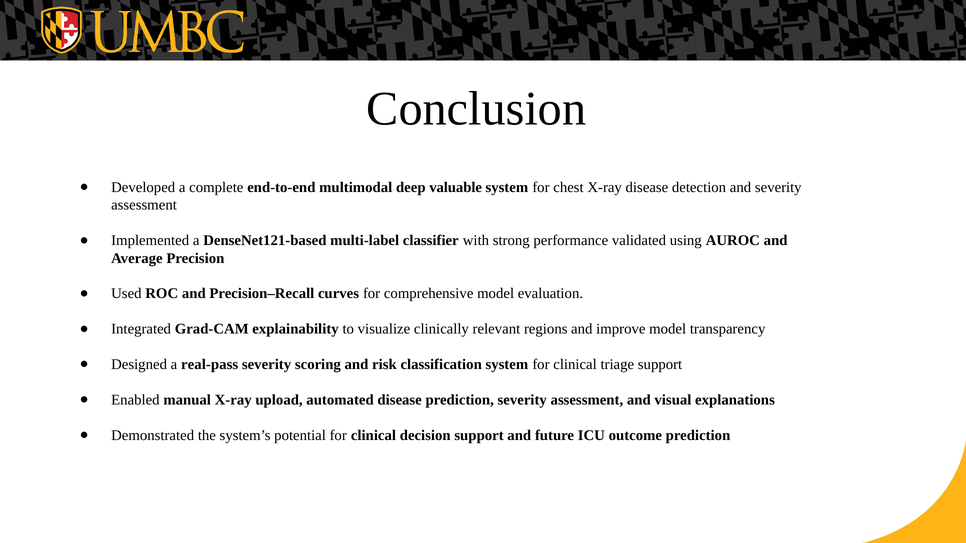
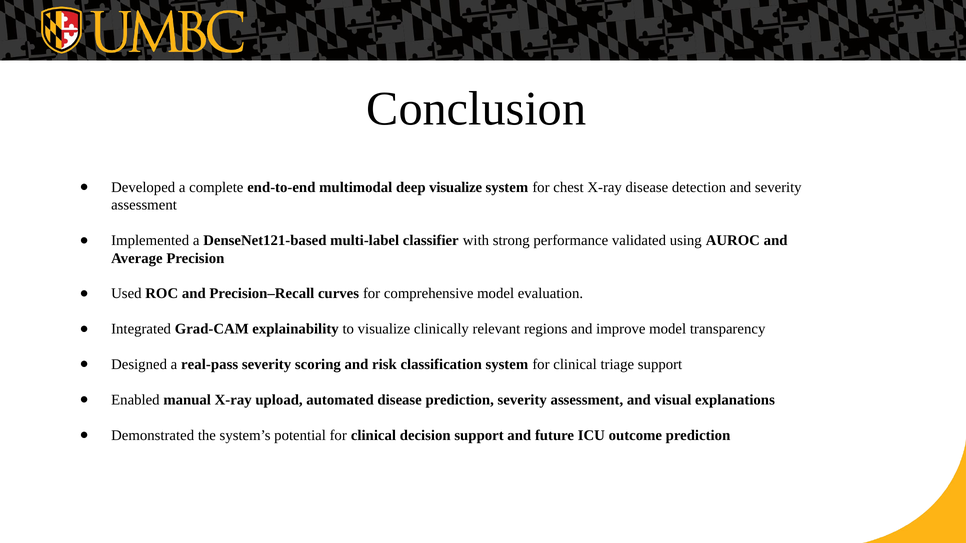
deep valuable: valuable -> visualize (456, 187)
